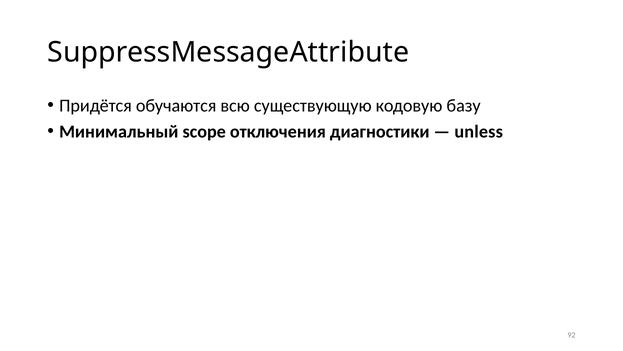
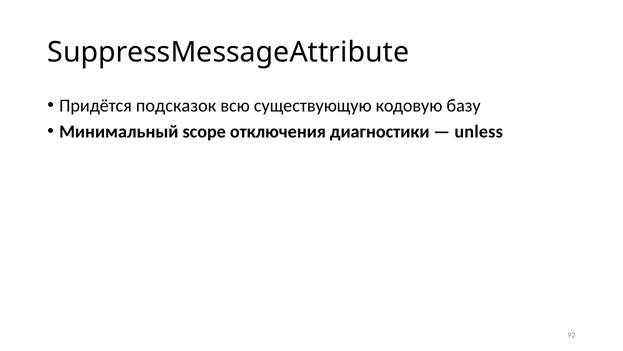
обучаются: обучаются -> подсказок (176, 105)
